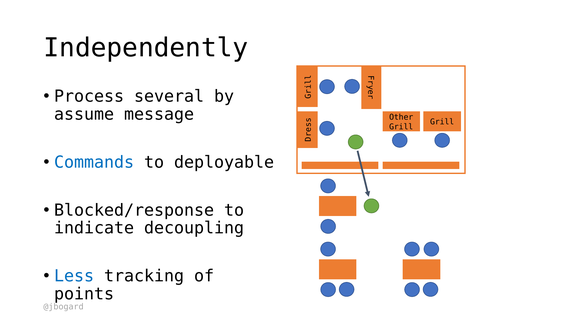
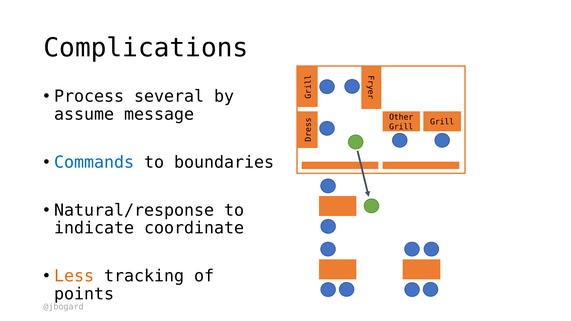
Independently: Independently -> Complications (146, 48)
deployable: deployable -> boundaries (224, 162)
Blocked/response: Blocked/response -> Natural/response (134, 210)
decoupling: decoupling -> coordinate (194, 228)
Less colour: blue -> orange (74, 276)
